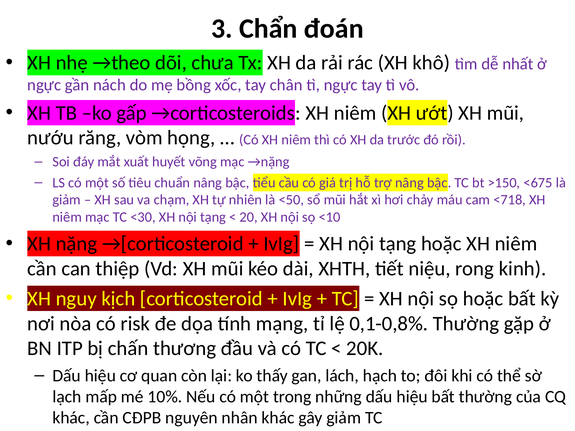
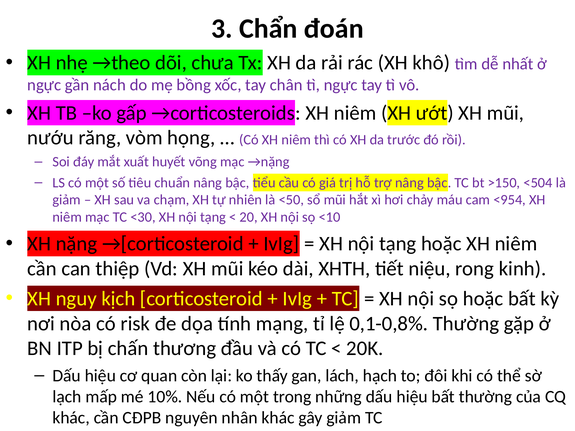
<675: <675 -> <504 (538, 183)
<718: <718 -> <954 (510, 200)
